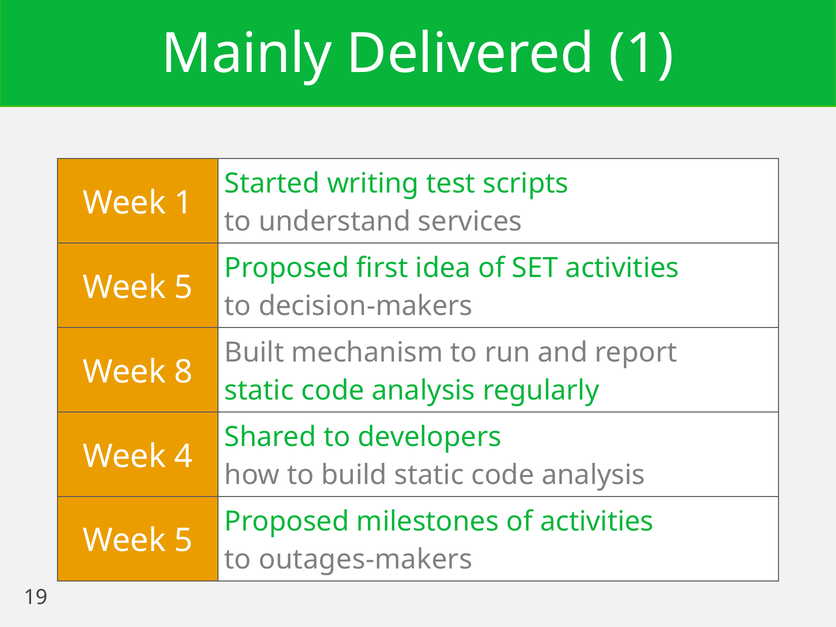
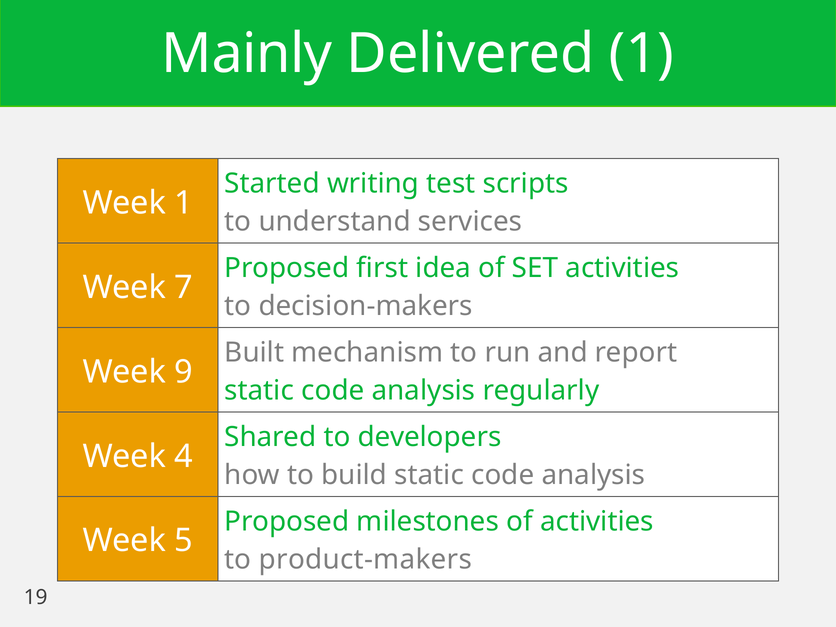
5: 5 -> 7 (184, 287)
8: 8 -> 9 (184, 372)
outages-makers: outages-makers -> product-makers (365, 560)
